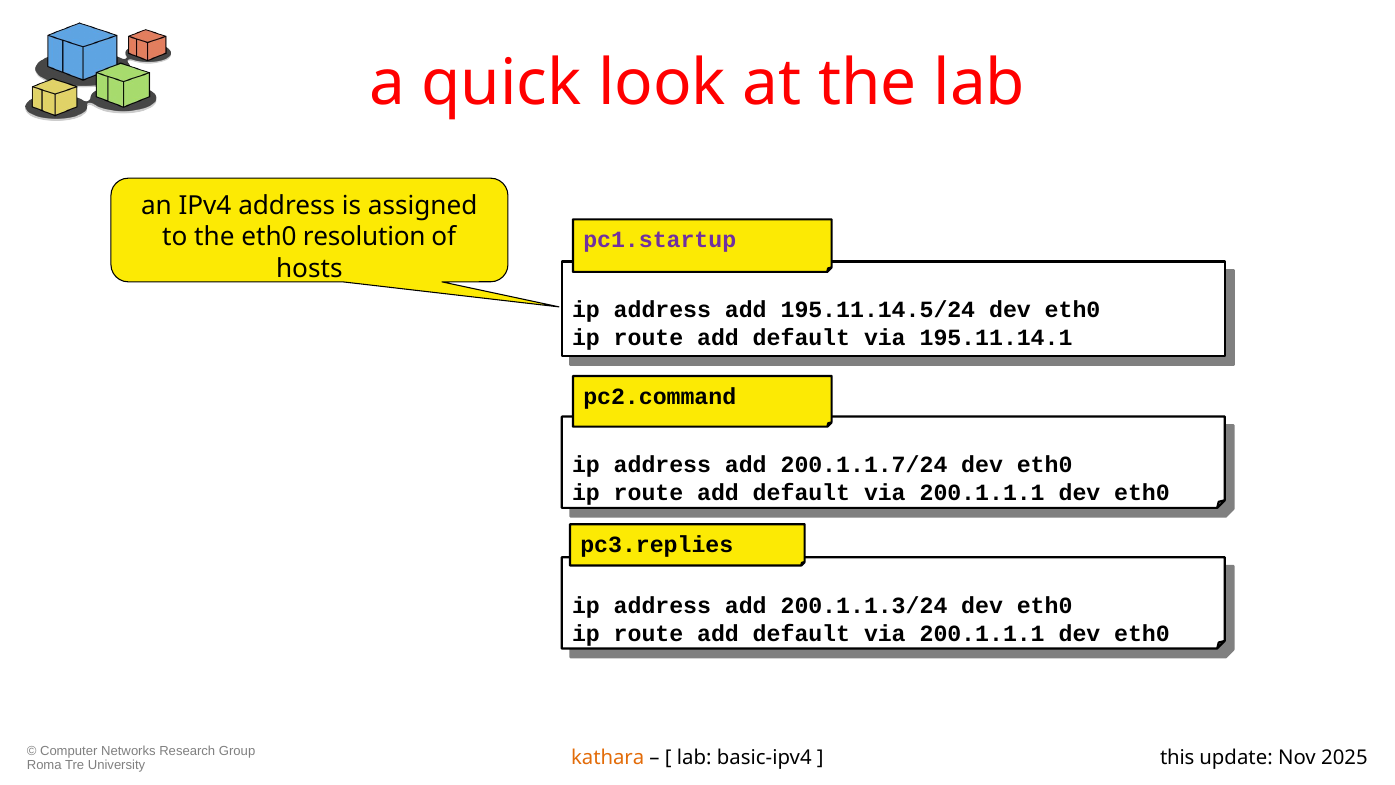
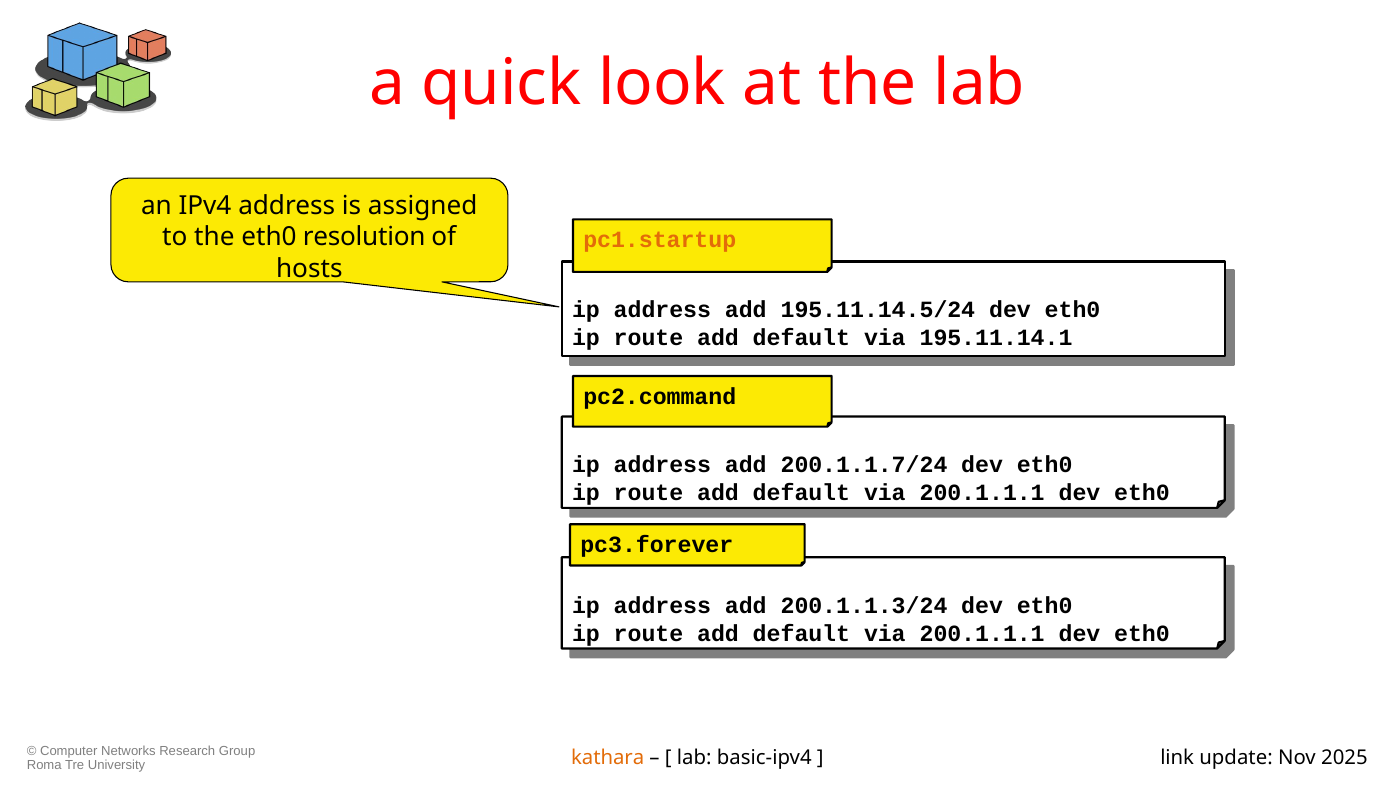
pc1.startup colour: purple -> orange (660, 240)
pc3.replies: pc3.replies -> pc3.forever (657, 545)
this: this -> link (1177, 757)
